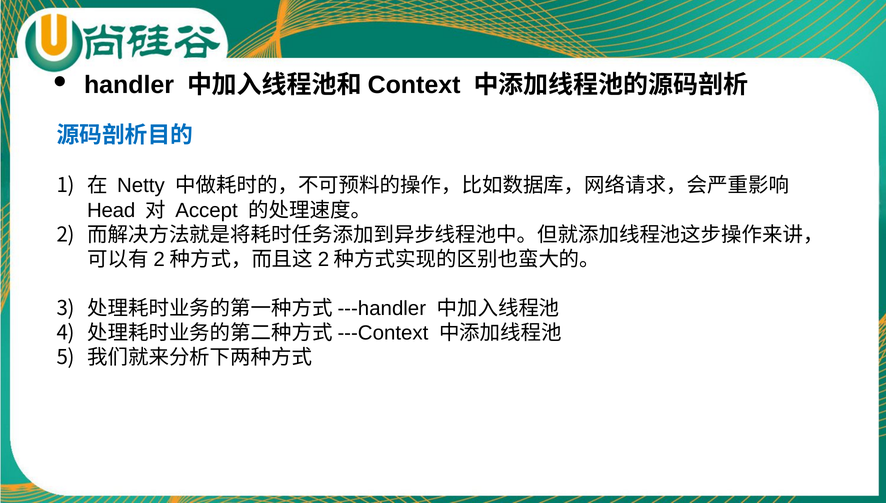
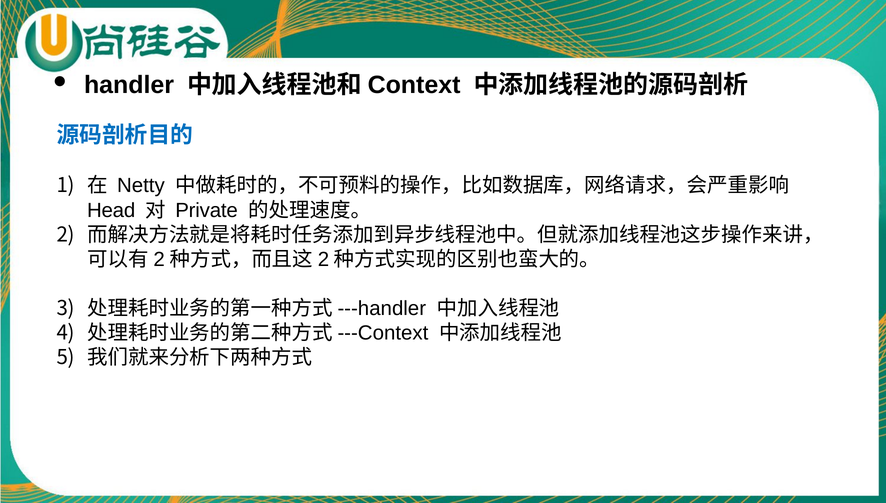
Accept: Accept -> Private (207, 210)
